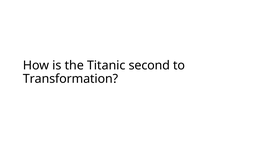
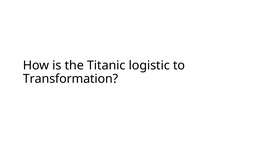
second: second -> logistic (149, 66)
